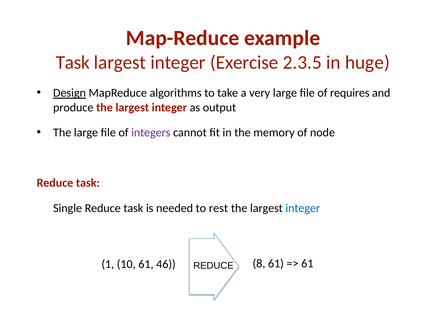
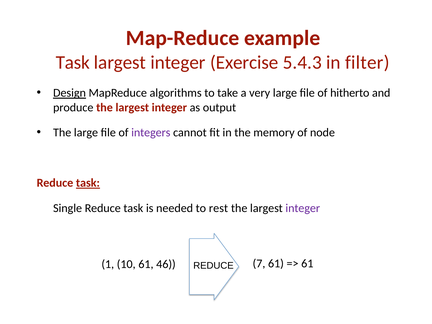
2.3.5: 2.3.5 -> 5.4.3 (302, 63)
huge: huge -> filter (367, 63)
requires: requires -> hitherto (350, 93)
task underline: none -> present (88, 183)
integer colour: blue -> purple (303, 208)
8: 8 -> 7 (259, 263)
